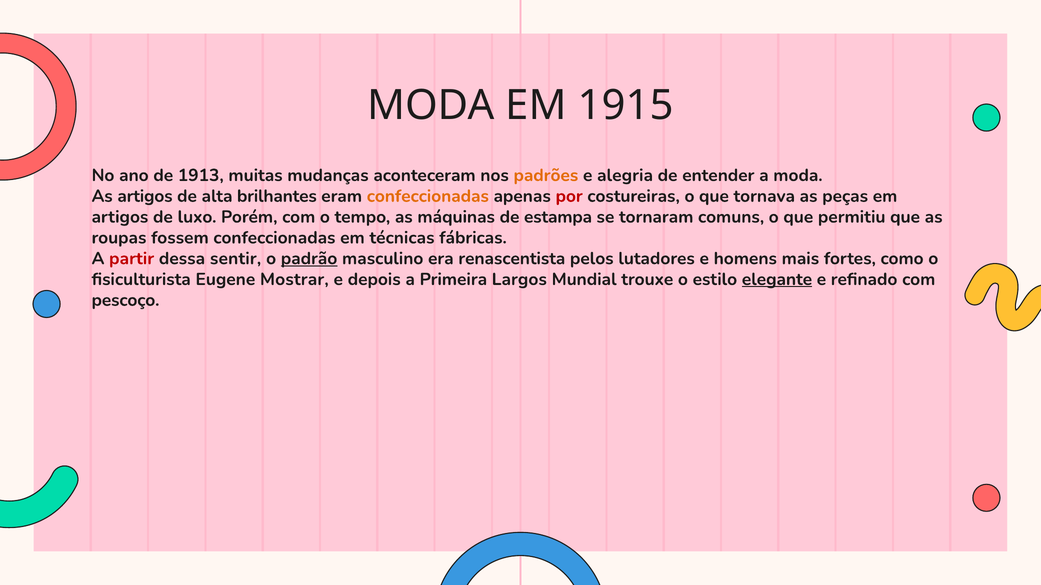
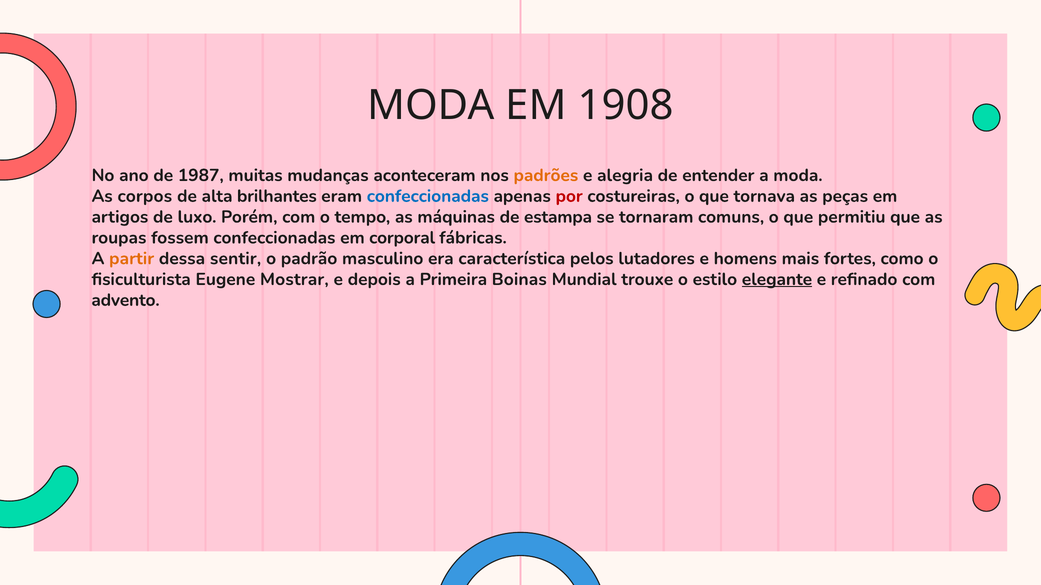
1915: 1915 -> 1908 (626, 106)
1913: 1913 -> 1987 (201, 175)
As artigos: artigos -> corpos (145, 196)
confeccionadas colour: orange -> blue (428, 196)
técnicas: técnicas -> corporal (402, 238)
partir colour: red -> orange (132, 259)
padrão underline: present -> none (309, 259)
renascentista: renascentista -> característica (512, 259)
Largos: Largos -> Boinas (519, 280)
pescoço: pescoço -> advento (125, 300)
